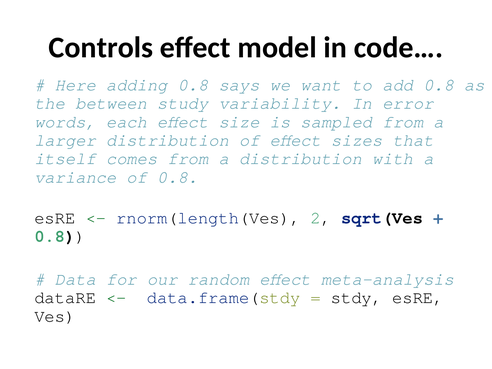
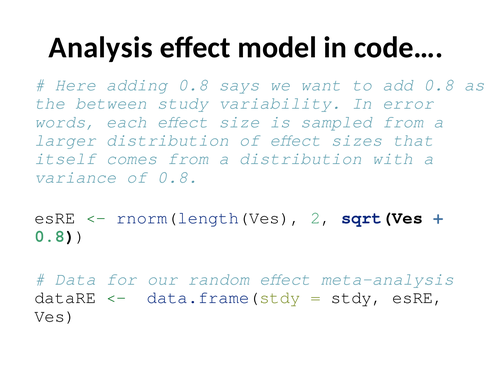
Controls: Controls -> Analysis (101, 48)
